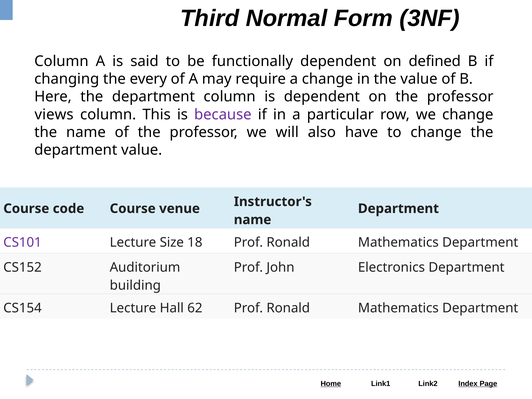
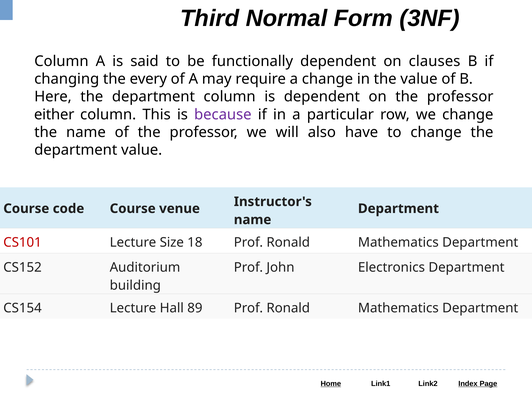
defined: defined -> clauses (435, 61)
views: views -> either (54, 114)
CS101 colour: purple -> red (23, 242)
62: 62 -> 89 (195, 308)
